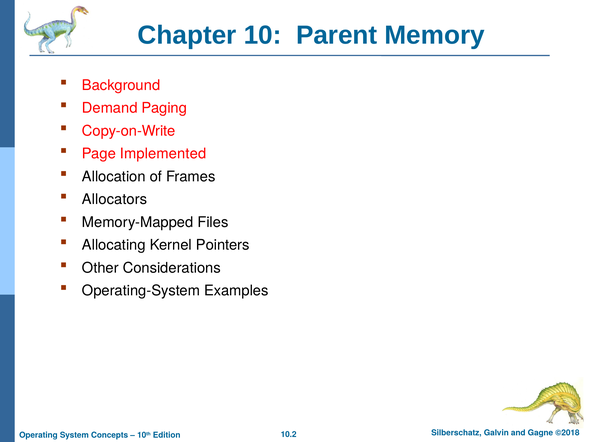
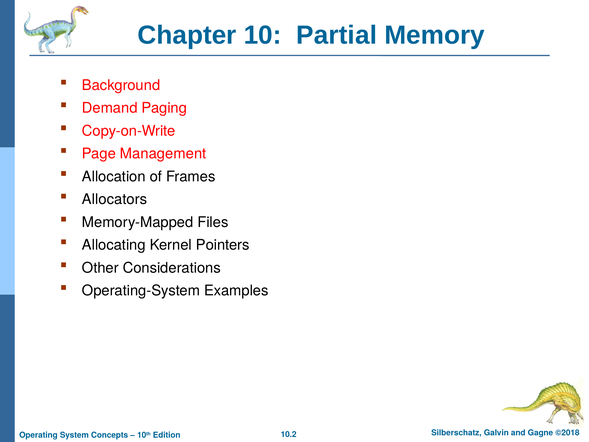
Parent: Parent -> Partial (337, 35)
Implemented: Implemented -> Management (163, 154)
